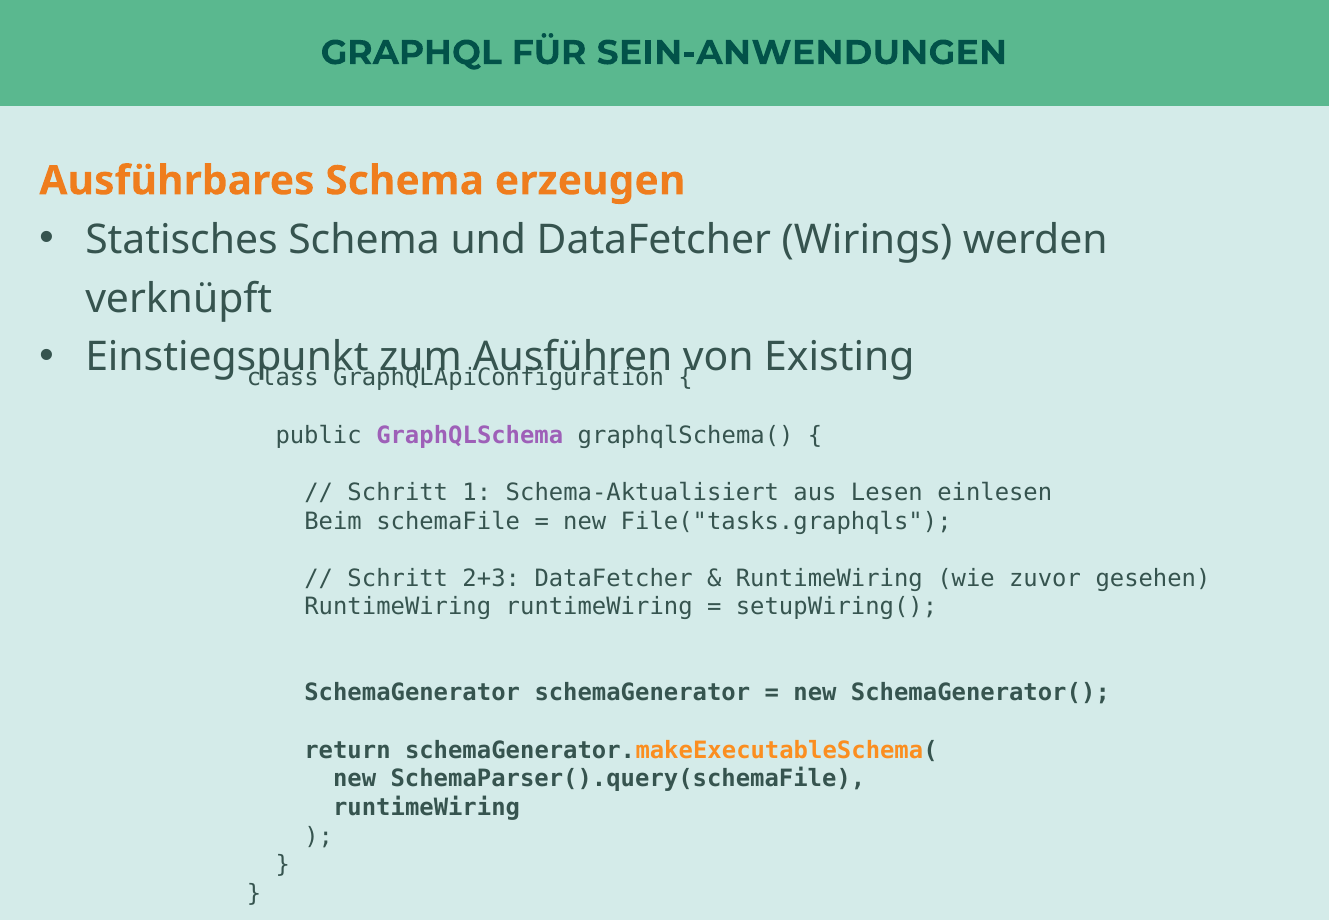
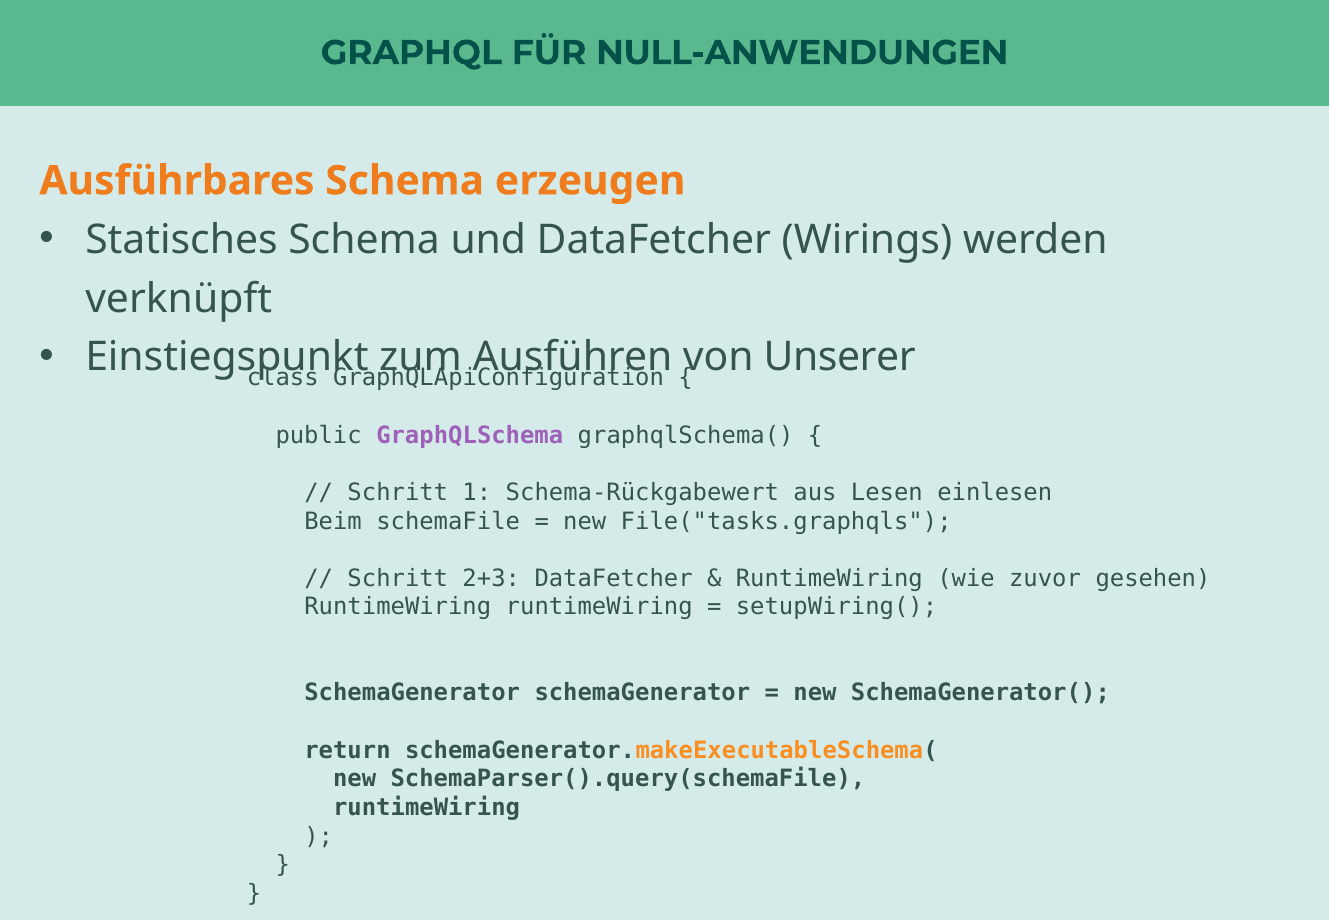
SEIN-ANWENDUNGEN: SEIN-ANWENDUNGEN -> NULL-ANWENDUNGEN (802, 53)
Existing: Existing -> Unserer (840, 357)
Schema-Aktualisiert: Schema-Aktualisiert -> Schema-Rückgabewert (642, 493)
